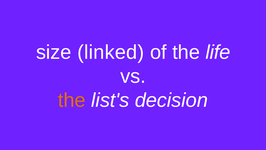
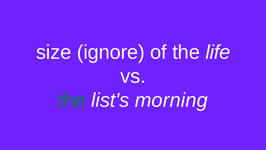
linked: linked -> ignore (111, 52)
the colour: orange -> green (72, 100)
decision: decision -> morning (171, 100)
